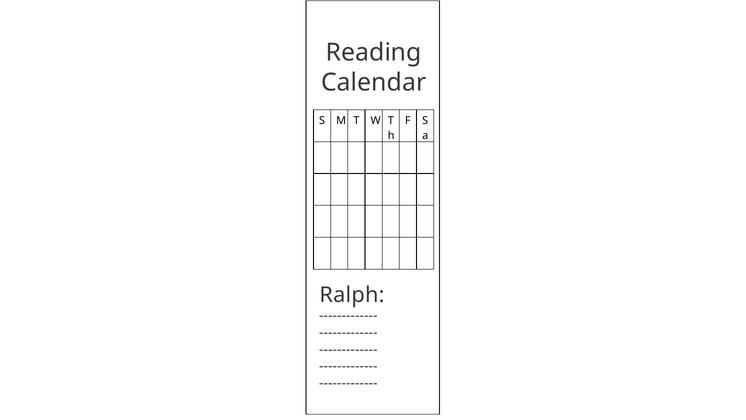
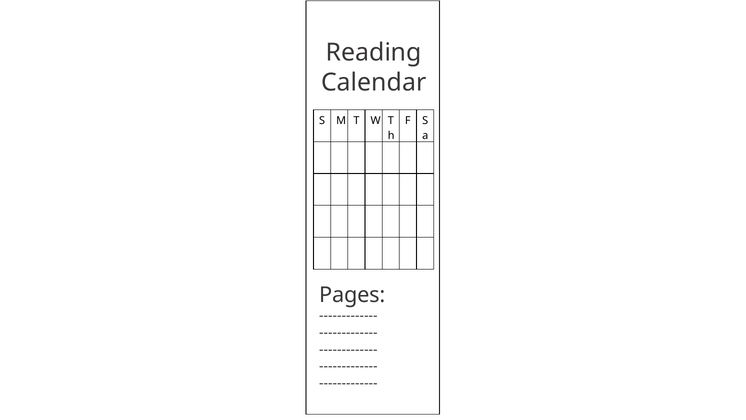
Ralph: Ralph -> Pages (352, 295)
